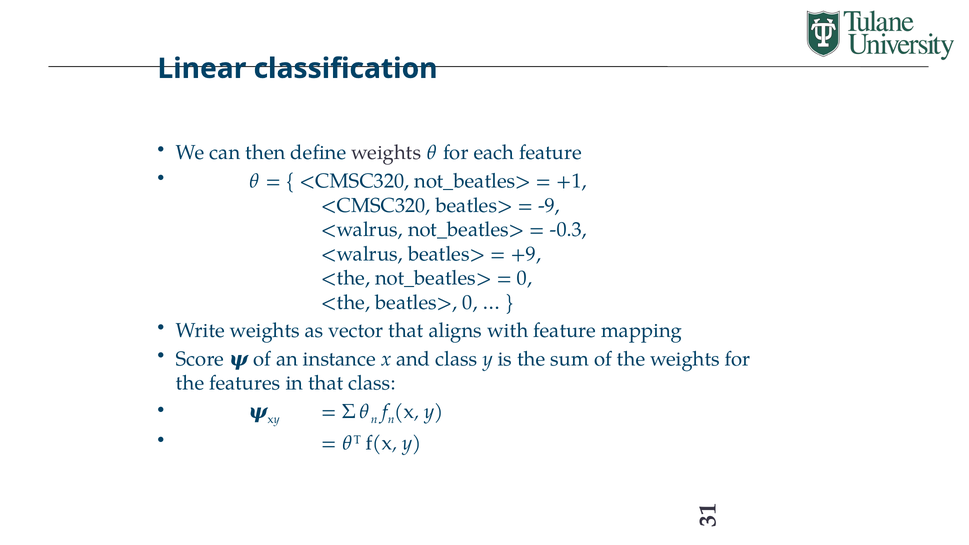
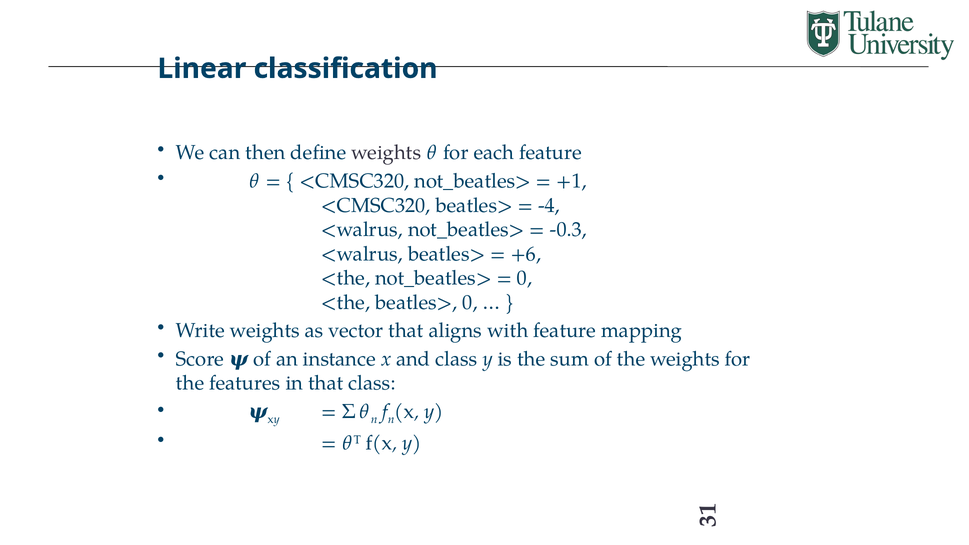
-9: -9 -> -4 (549, 205)
+9: +9 -> +6 (526, 254)
